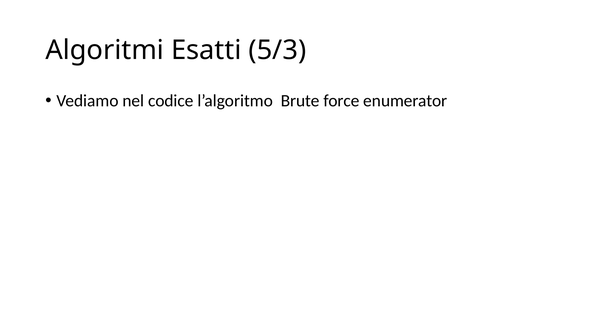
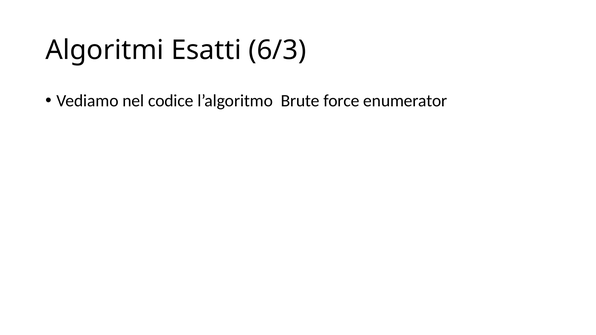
5/3: 5/3 -> 6/3 (277, 50)
